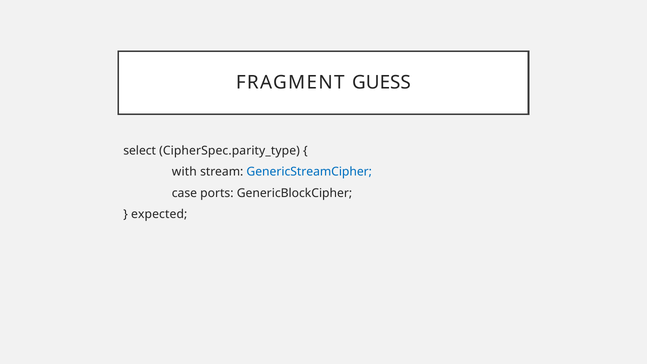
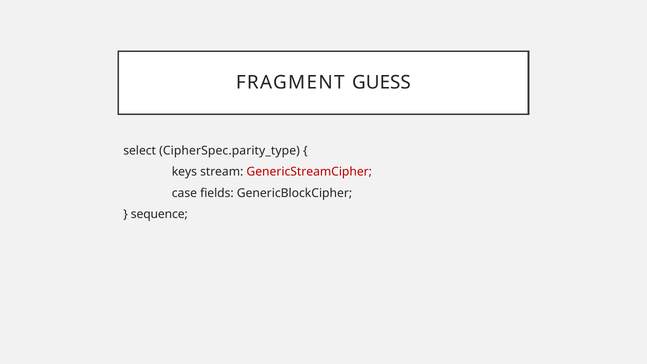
with: with -> keys (184, 172)
GenericStreamCipher colour: blue -> red (309, 172)
ports: ports -> fields (217, 193)
expected: expected -> sequence (159, 214)
